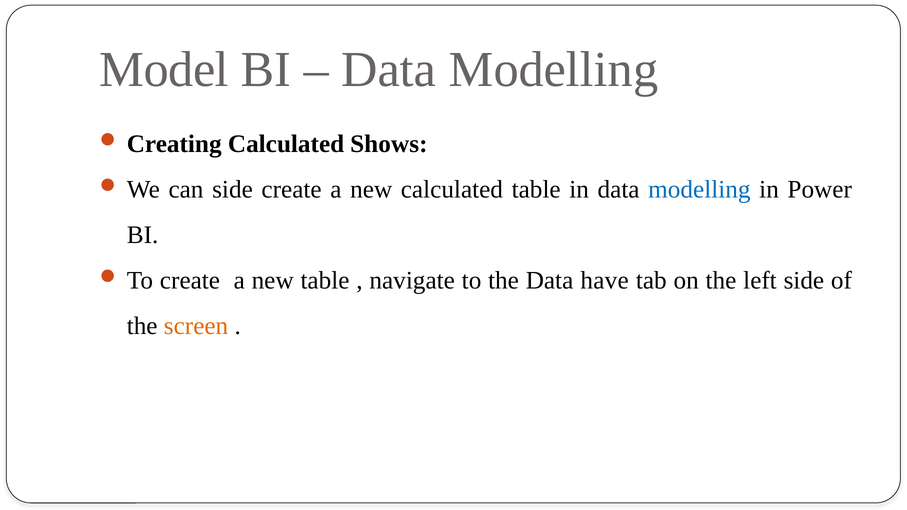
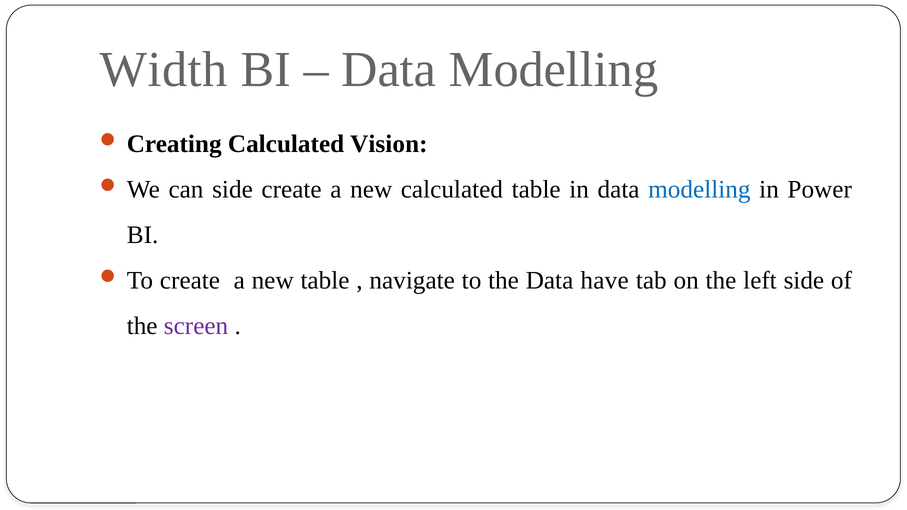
Model: Model -> Width (164, 70)
Shows: Shows -> Vision (389, 144)
screen colour: orange -> purple (196, 326)
